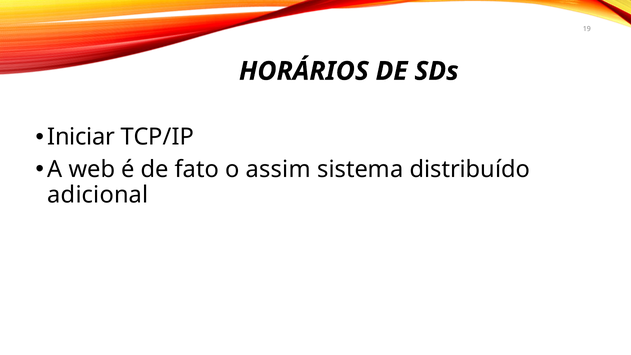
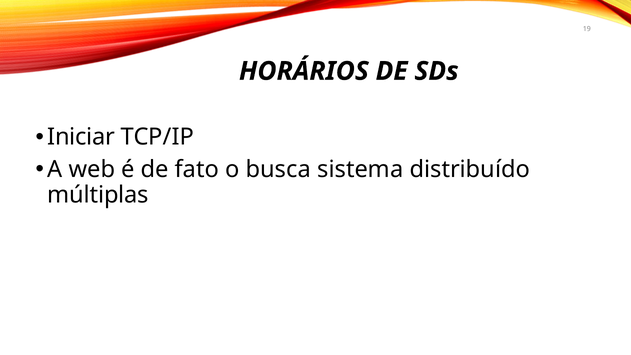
assim: assim -> busca (278, 169)
adicional: adicional -> múltiplas (98, 195)
